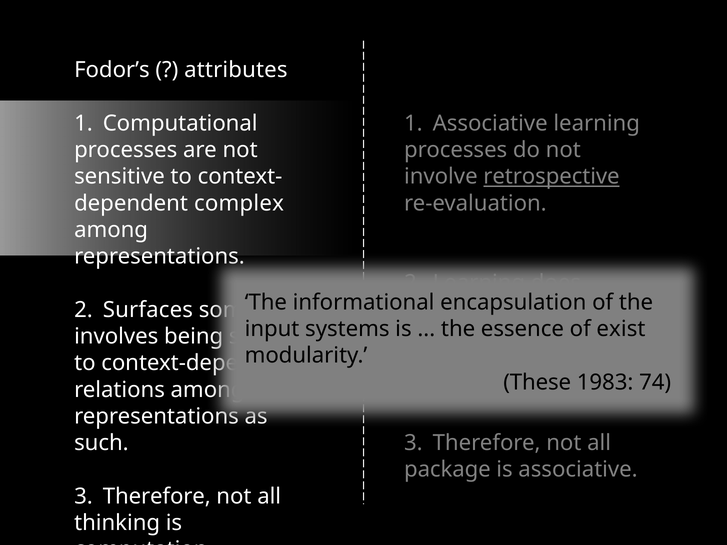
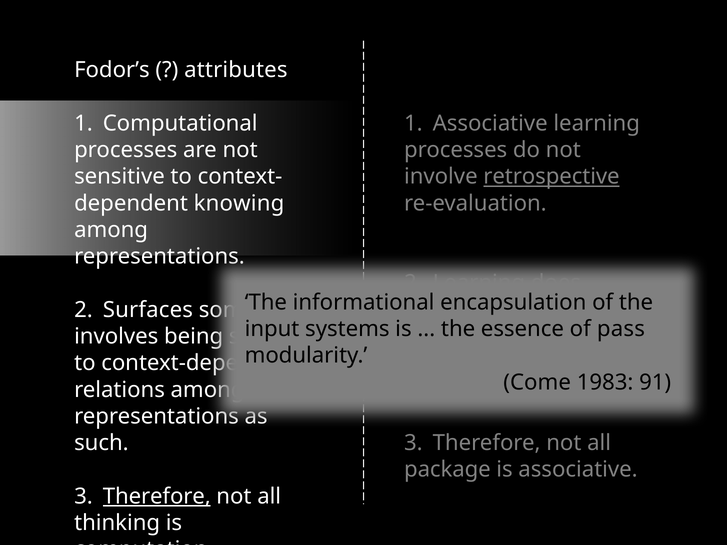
complex: complex -> knowing (239, 203)
exist: exist -> pass (621, 329)
These: These -> Come (537, 382)
74: 74 -> 91 (655, 382)
Therefore underline: none -> present (157, 496)
